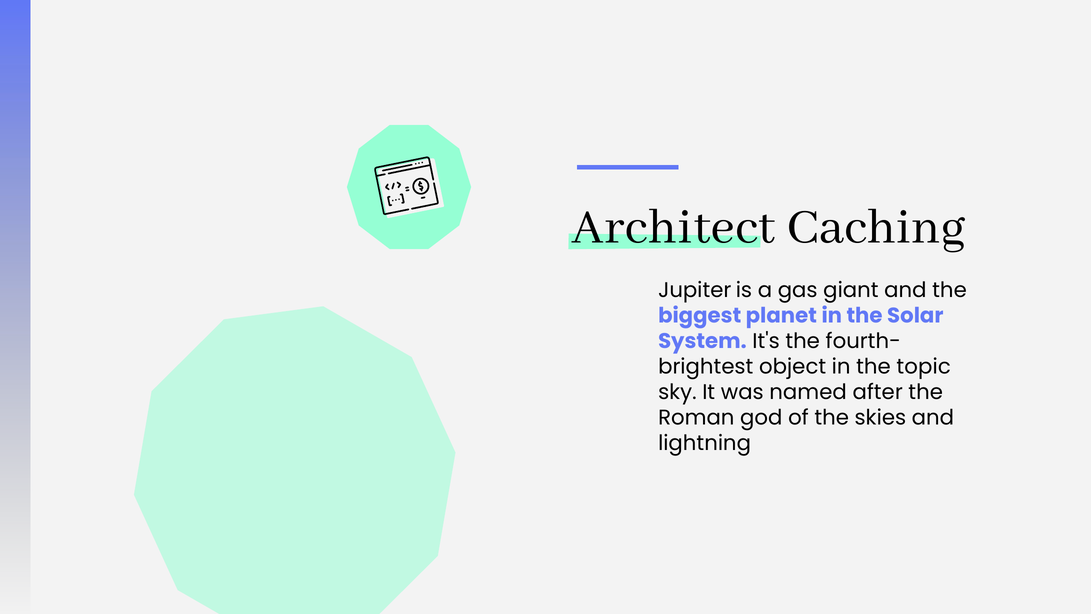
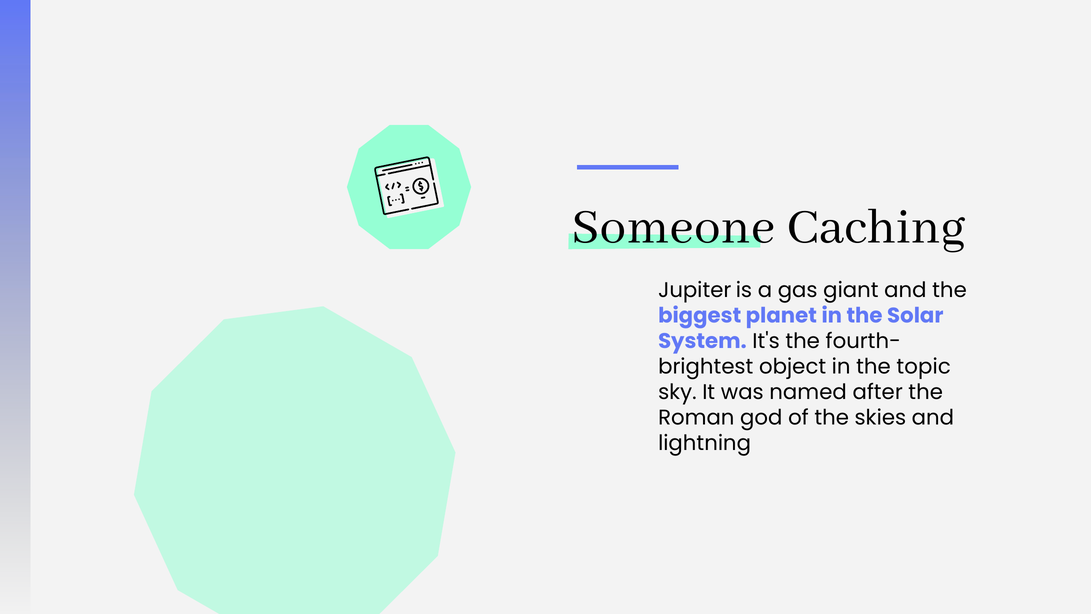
Architect: Architect -> Someone (674, 225)
